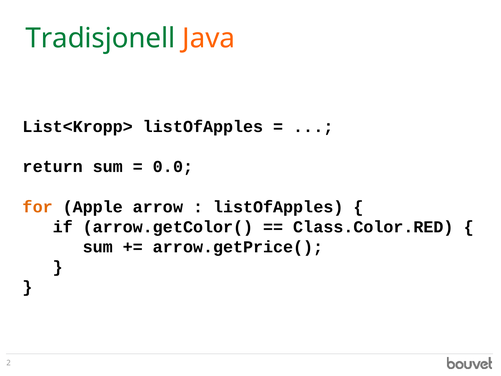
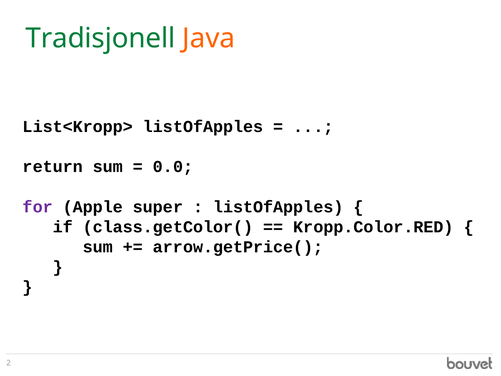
for colour: orange -> purple (38, 207)
arrow: arrow -> super (158, 207)
arrow.getColor(: arrow.getColor( -> class.getColor( (168, 227)
Class.Color.RED: Class.Color.RED -> Kropp.Color.RED (373, 227)
